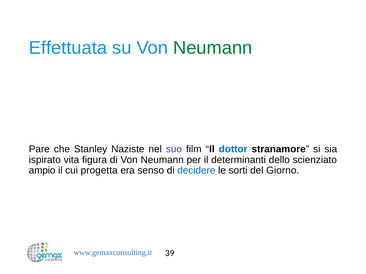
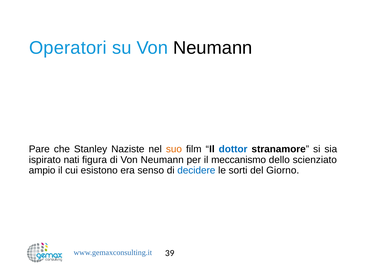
Effettuata: Effettuata -> Operatori (68, 48)
Neumann colour: green -> black (213, 48)
suo colour: purple -> orange (174, 149)
vita: vita -> nati (72, 160)
determinanti: determinanti -> meccanismo (239, 160)
progetta: progetta -> esistono (99, 171)
